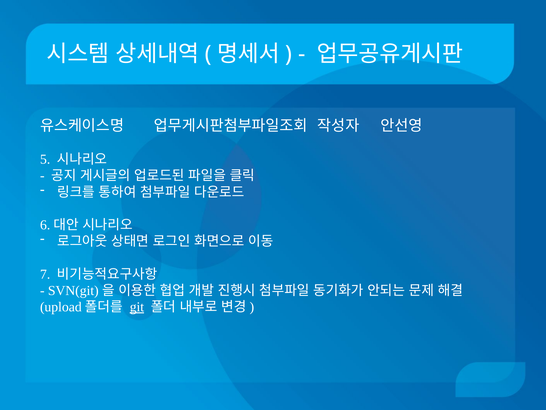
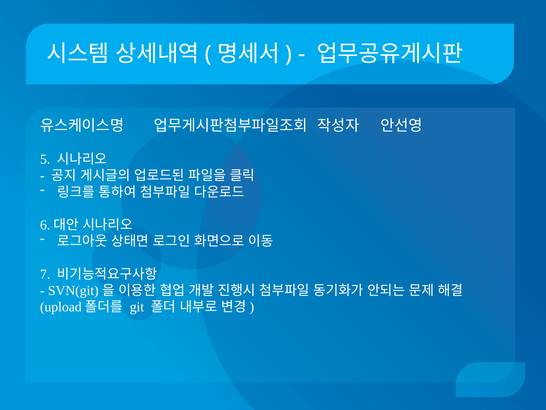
git underline: present -> none (137, 307)
